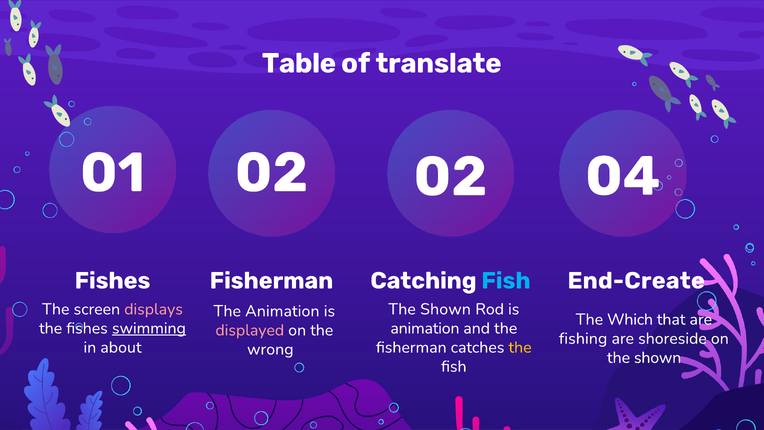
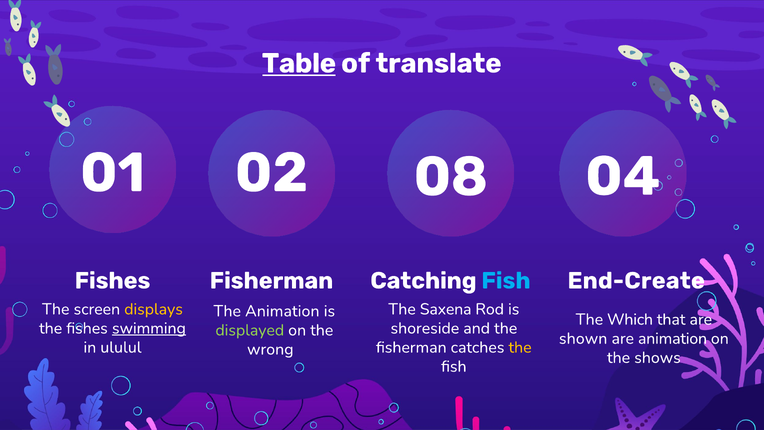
Table underline: none -> present (299, 63)
02 02: 02 -> 08 (451, 177)
displays colour: pink -> yellow (154, 309)
Shown: Shown -> Saxena (446, 309)
animation: animation -> shoreside (425, 328)
displayed colour: pink -> light green (250, 330)
fishing: fishing -> shown (583, 338)
are shoreside: shoreside -> animation (673, 338)
about: about -> ululul (121, 347)
shown: shown -> shows (657, 357)
